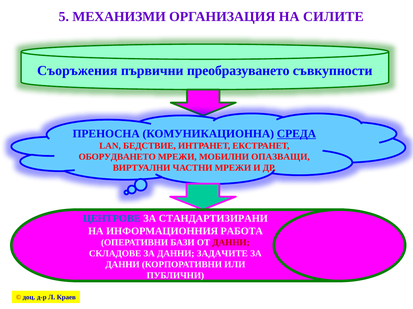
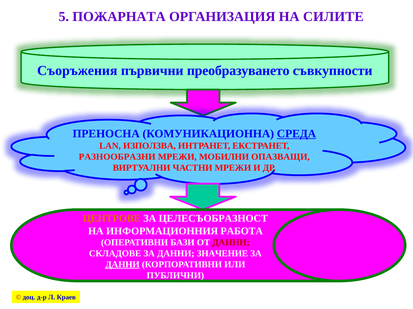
МЕХАНИЗМИ: МЕХАНИЗМИ -> ПОЖАРНАТА (119, 17)
БЕДСТВИЕ: БЕДСТВИЕ -> ИЗПОЛЗВА (150, 146)
ОБОРУДВАНЕТО: ОБОРУДВАНЕТО -> РАЗНООБРАЗНИ (117, 157)
ЦЕНТРОВЕ colour: blue -> orange (112, 219)
СТАНДАРТИЗИРАНИ: СТАНДАРТИЗИРАНИ -> ЦЕЛЕСЪОБРАЗНОСТ (213, 219)
ЗАДАЧИТЕ: ЗАДАЧИТЕ -> ЗНАЧЕНИЕ (222, 254)
ДАННИ underline: none -> present (122, 265)
